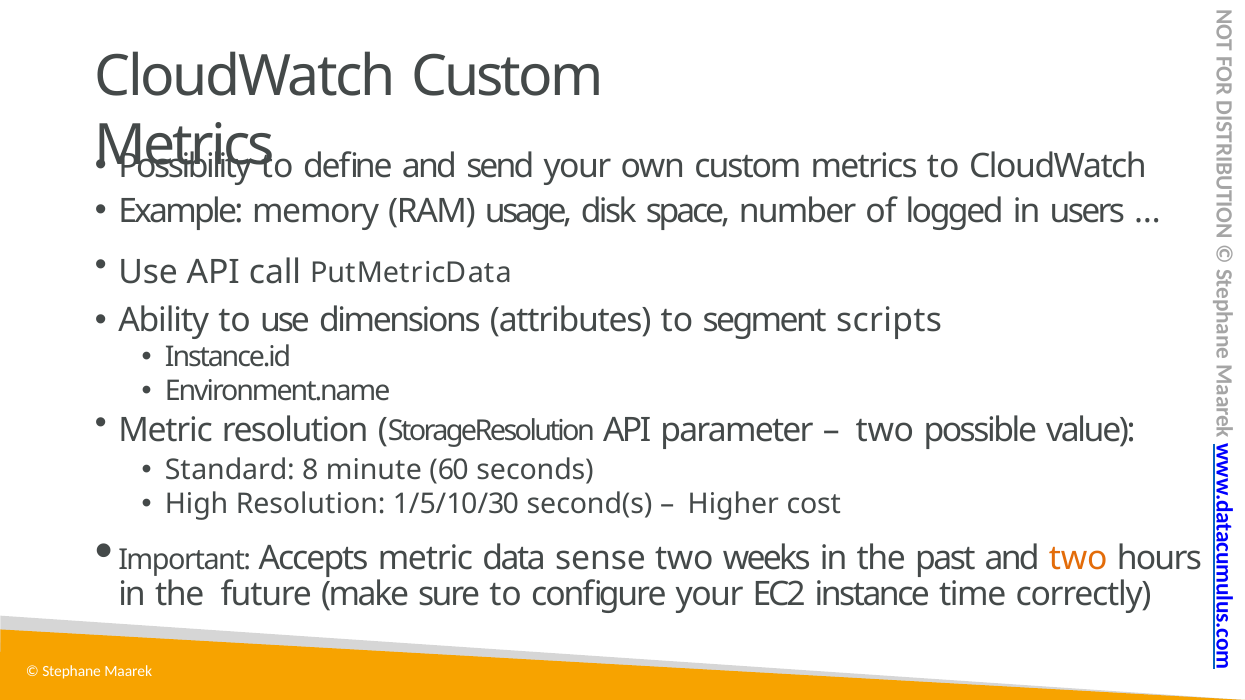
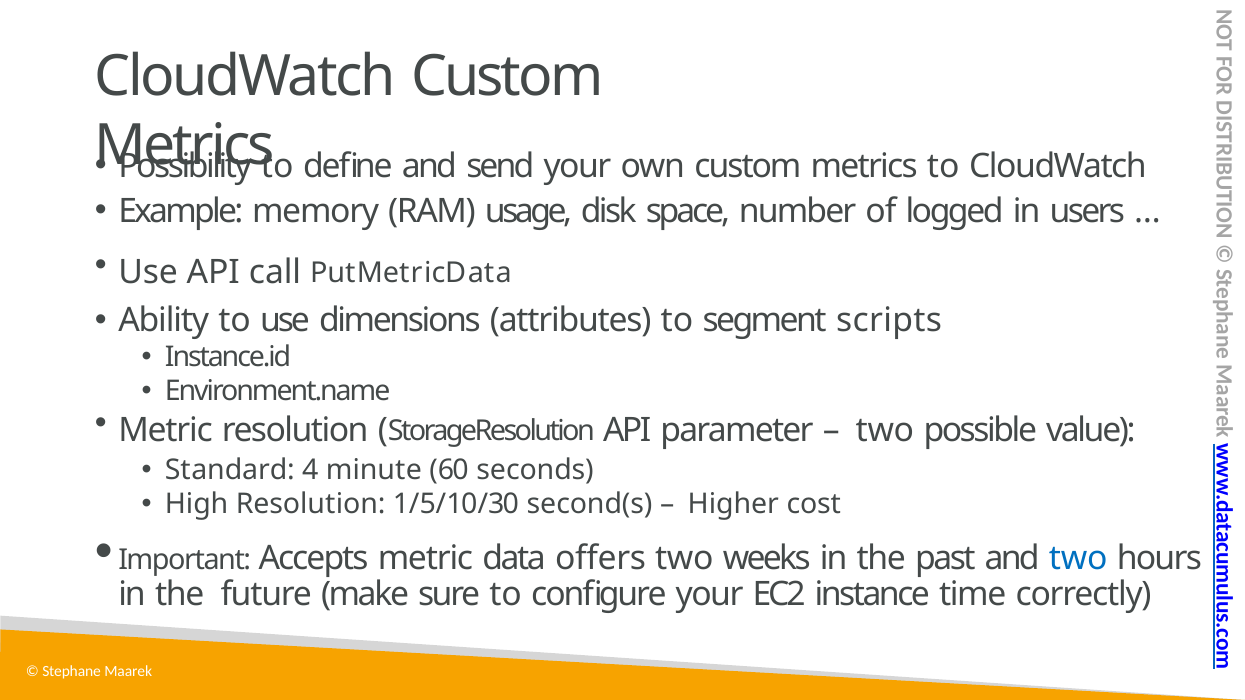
8: 8 -> 4 (310, 470)
sense: sense -> offers (601, 559)
two colour: orange -> blue (1078, 559)
